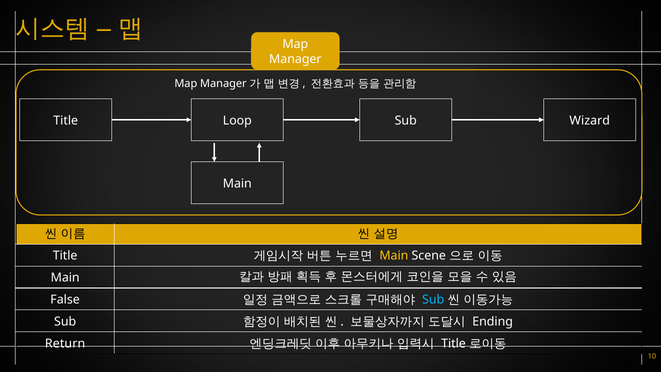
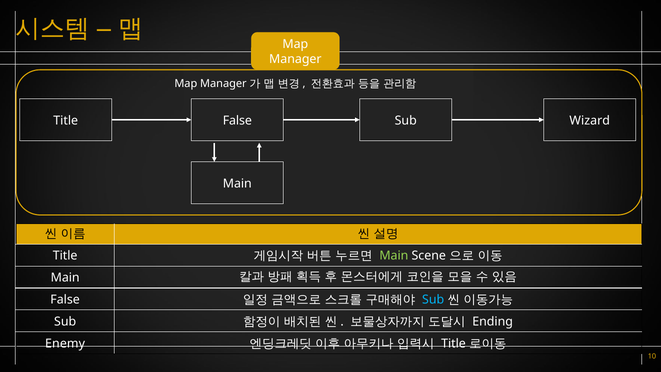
Title Loop: Loop -> False (237, 121)
Main colour: yellow -> light green (394, 256)
Return: Return -> Enemy (65, 343)
